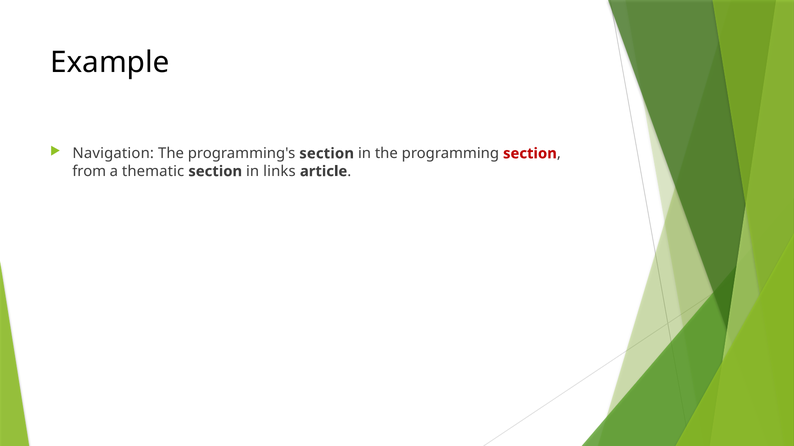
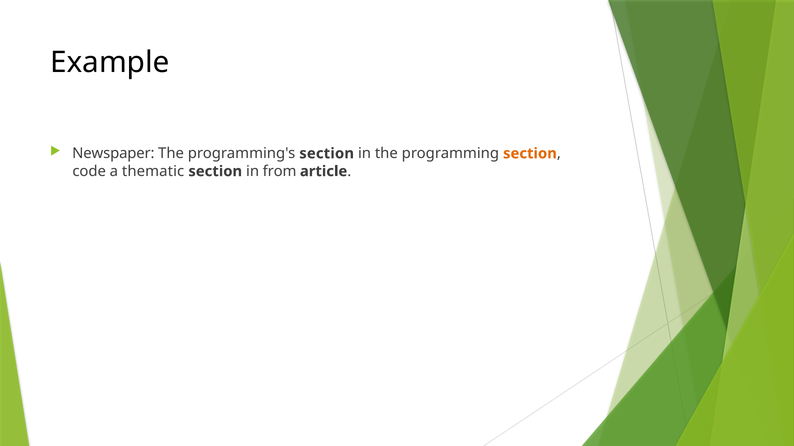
Navigation: Navigation -> Newspaper (113, 154)
section colour: red -> orange (530, 154)
from: from -> code (89, 172)
links: links -> from (280, 172)
